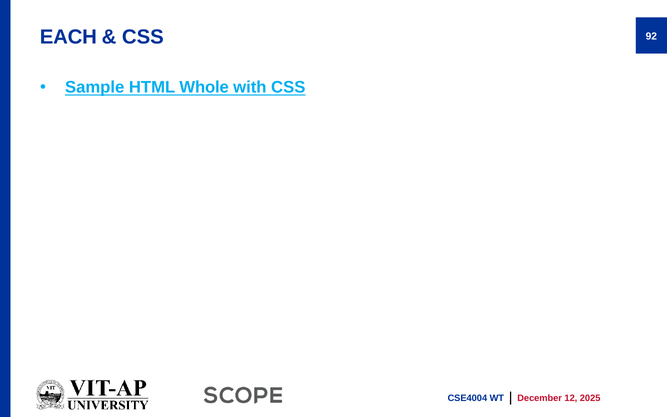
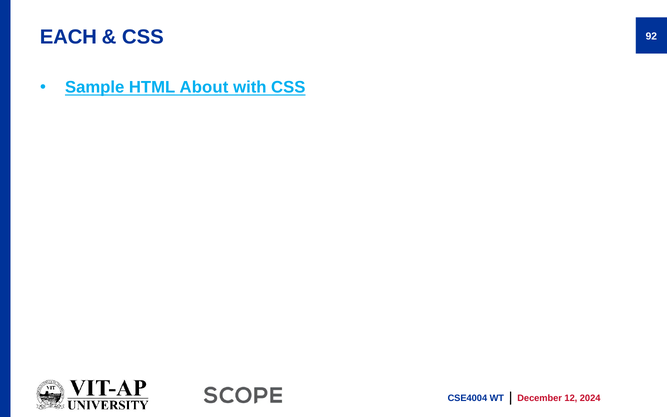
Whole: Whole -> About (204, 87)
2025: 2025 -> 2024 (590, 398)
